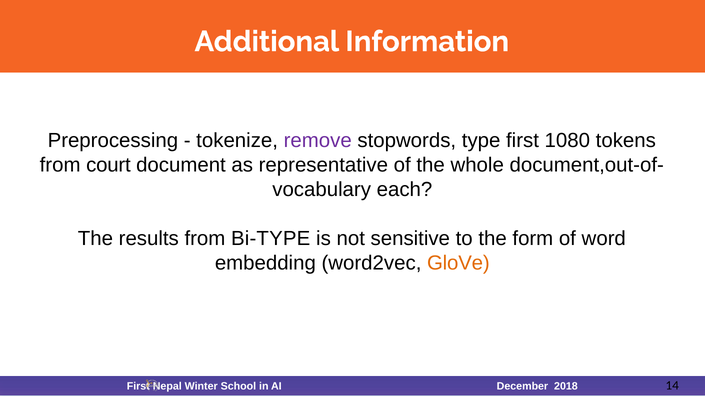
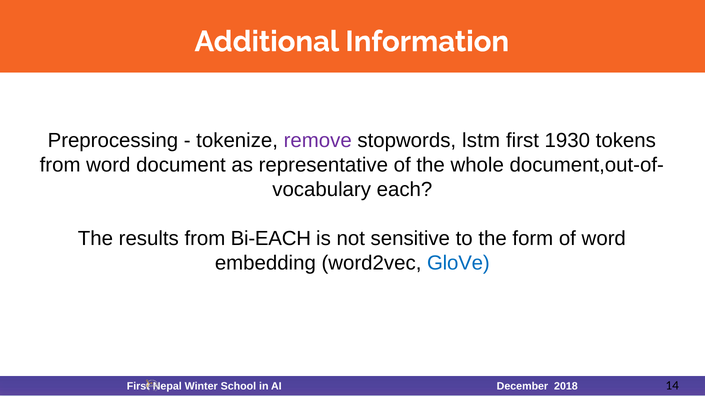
type: type -> lstm (481, 141)
1080: 1080 -> 1930 (567, 141)
from court: court -> word (108, 165)
Bi-TYPE: Bi-TYPE -> Bi-EACH (271, 239)
GloVe colour: orange -> blue (458, 263)
